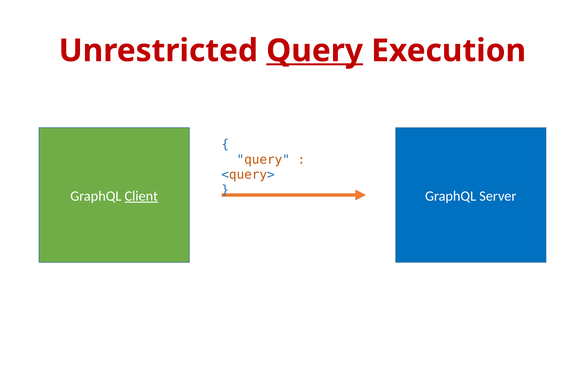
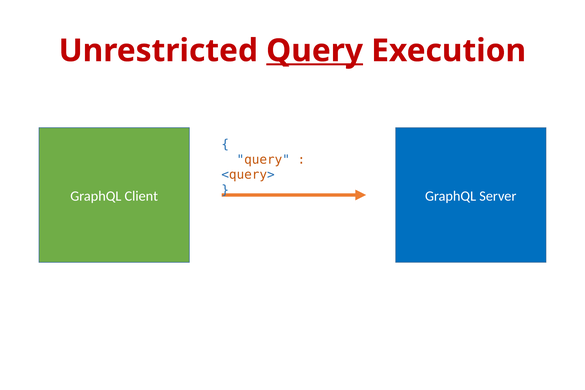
Client underline: present -> none (141, 196)
